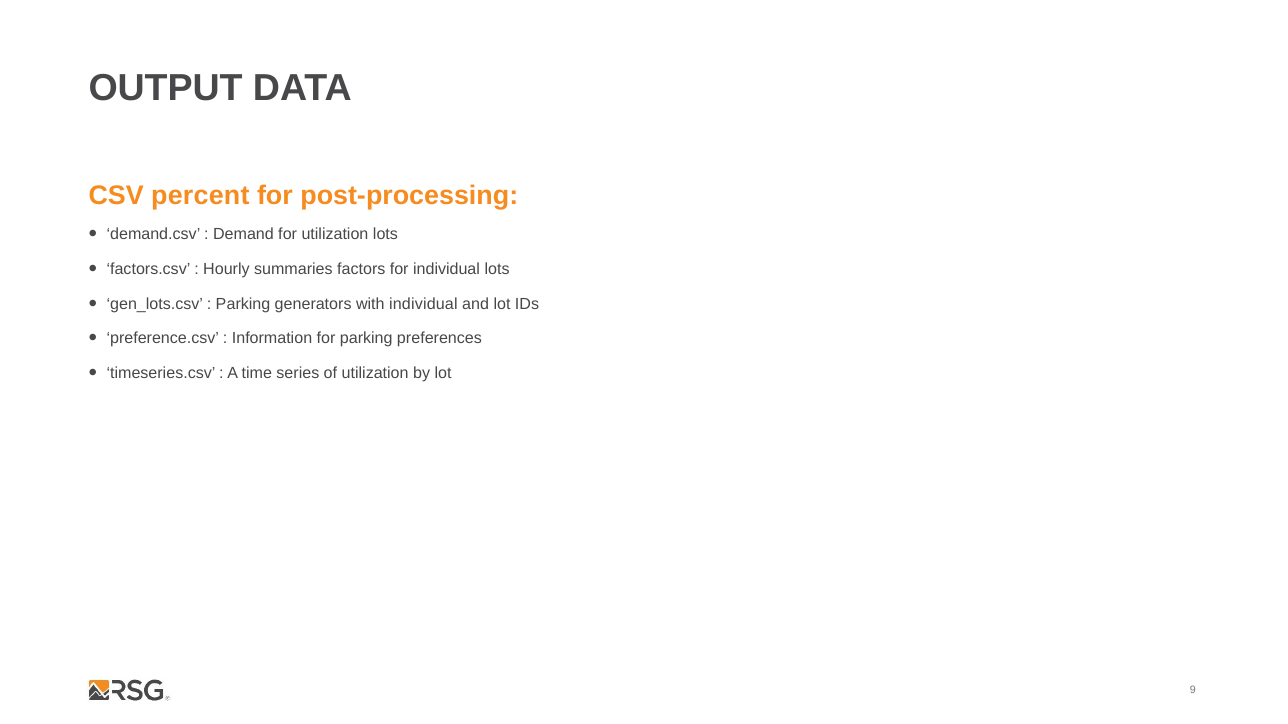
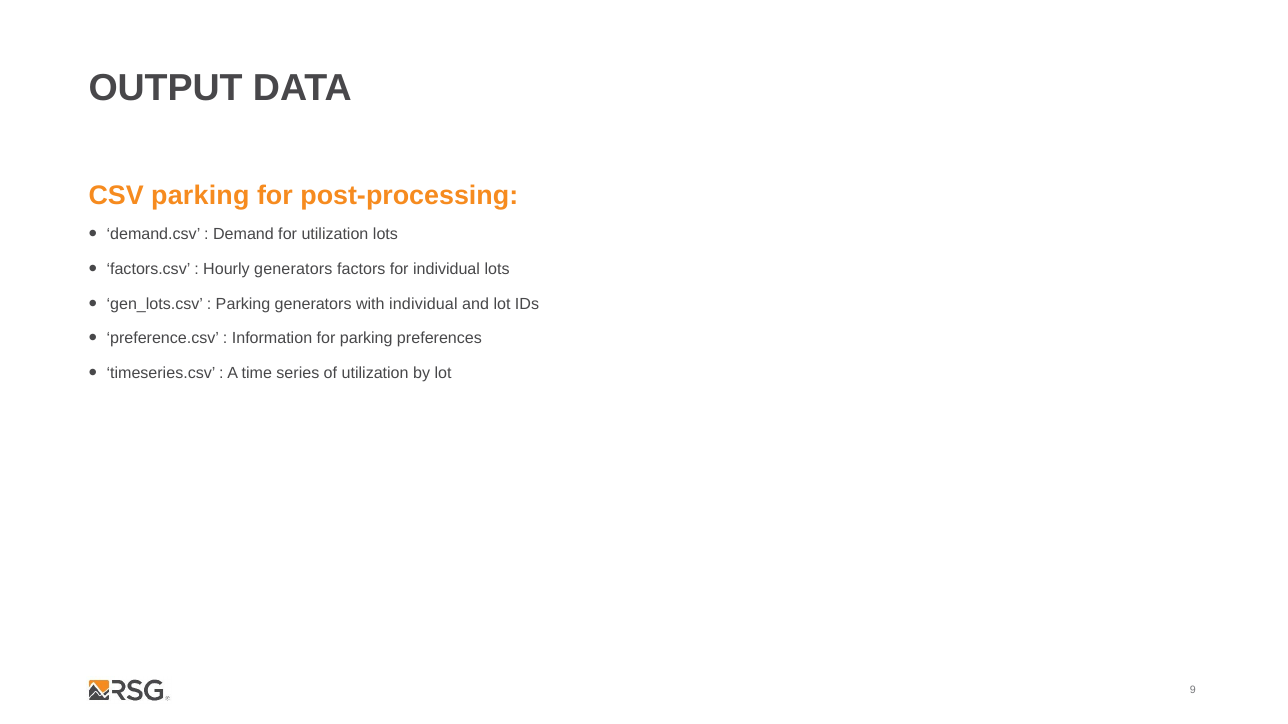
CSV percent: percent -> parking (200, 196)
Hourly summaries: summaries -> generators (293, 269)
